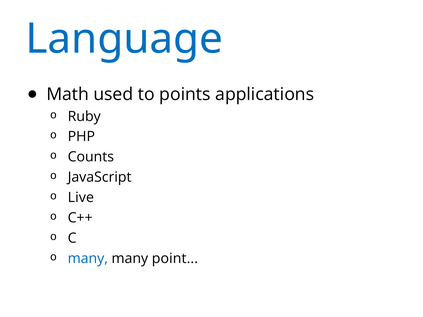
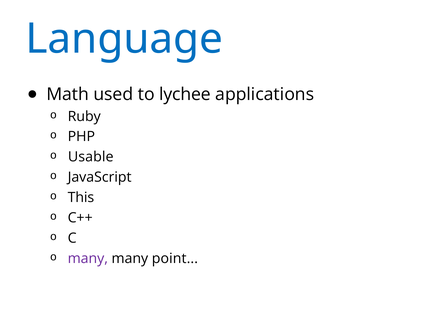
points: points -> lychee (185, 94)
Counts: Counts -> Usable (91, 157)
Live: Live -> This (81, 198)
many colour: blue -> purple (88, 259)
